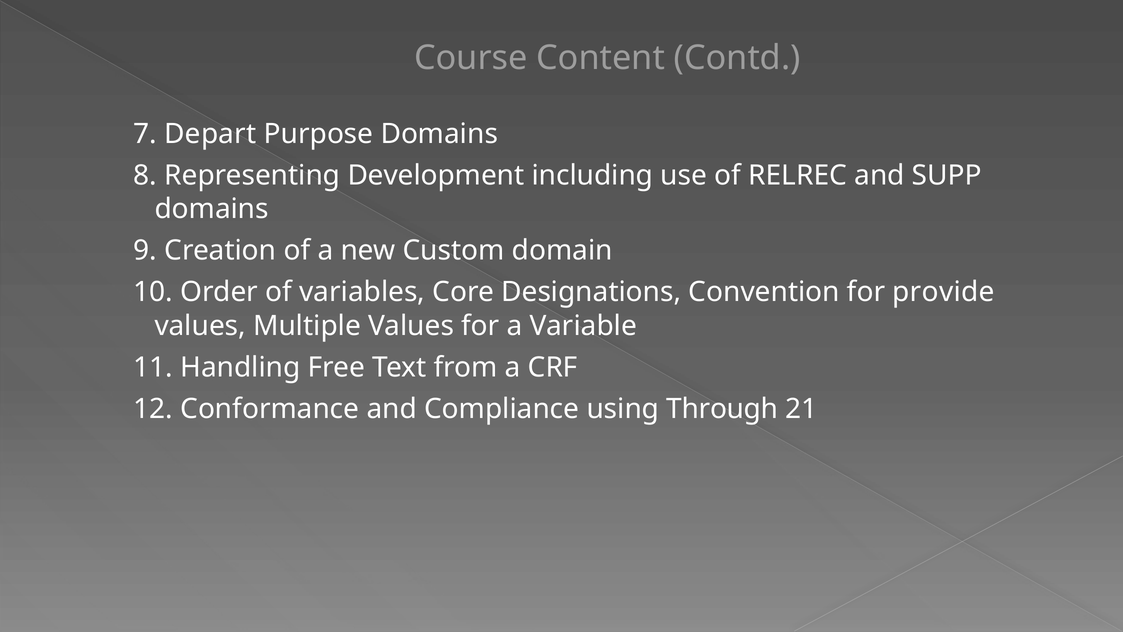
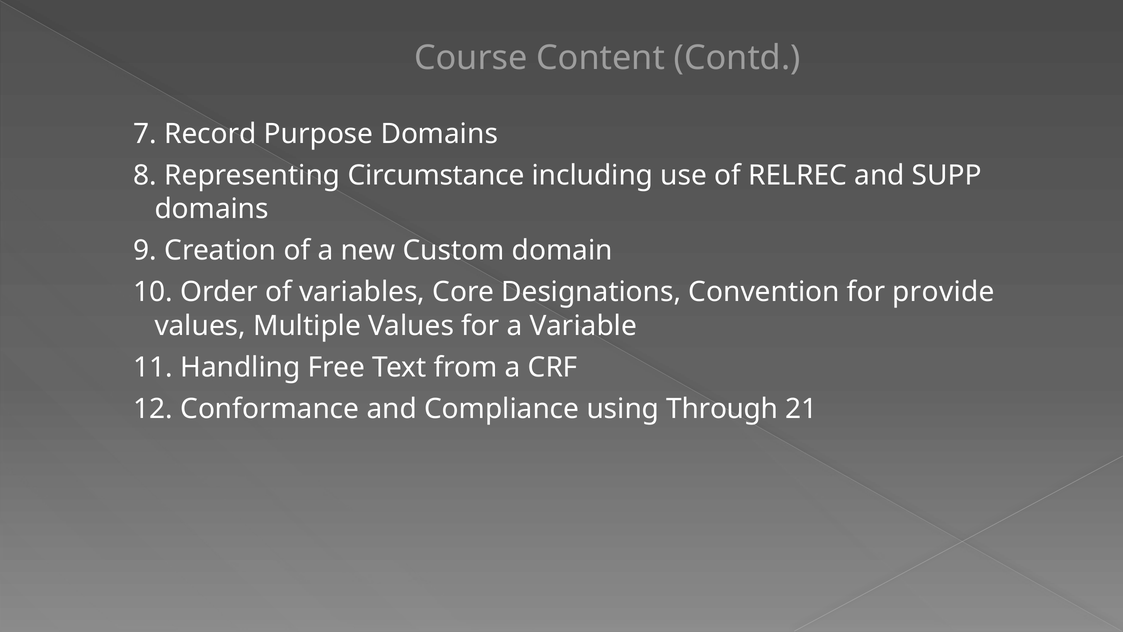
Depart: Depart -> Record (210, 134)
Development: Development -> Circumstance (436, 175)
